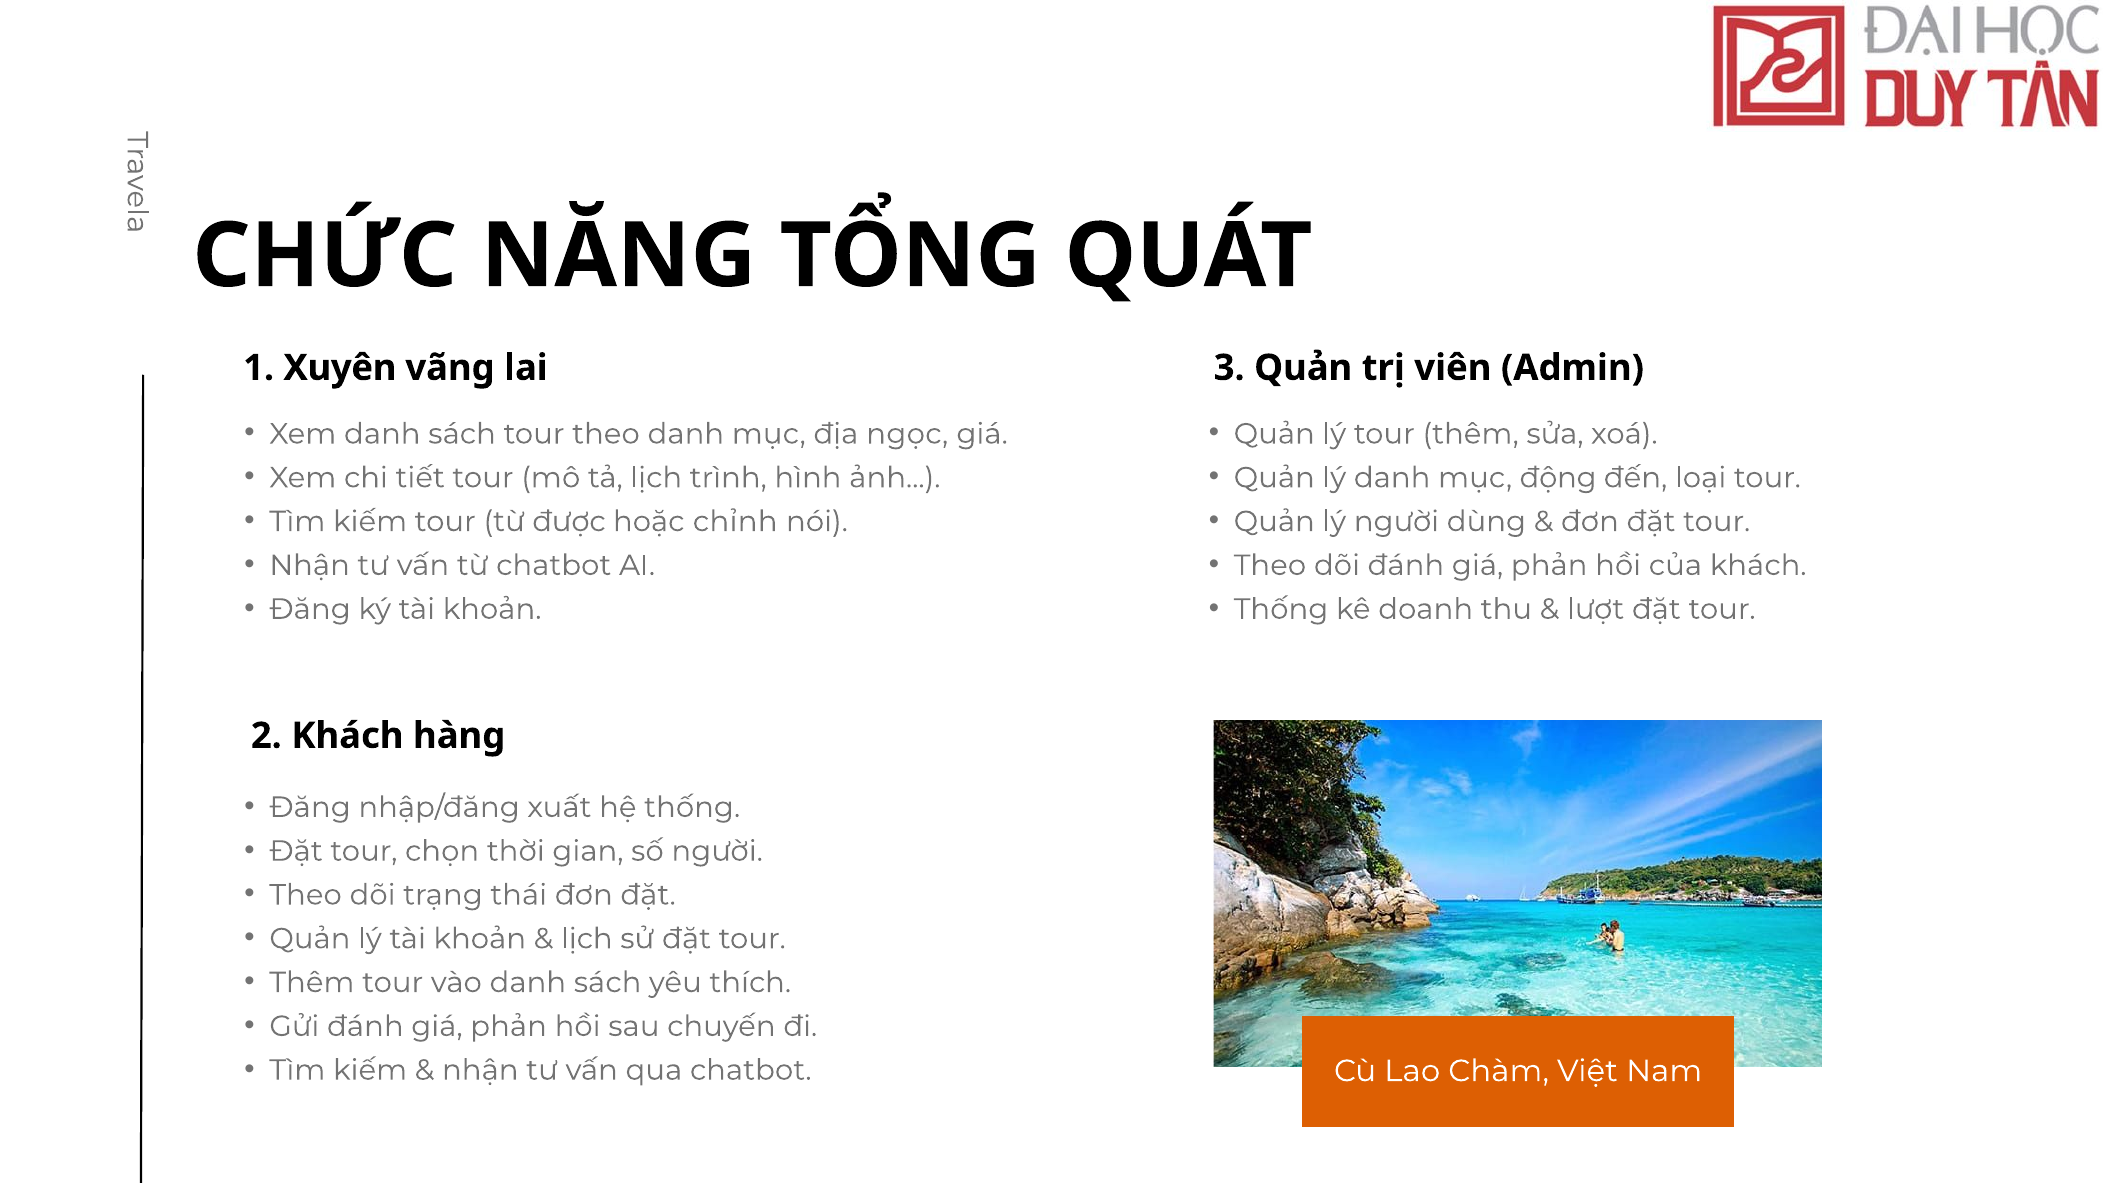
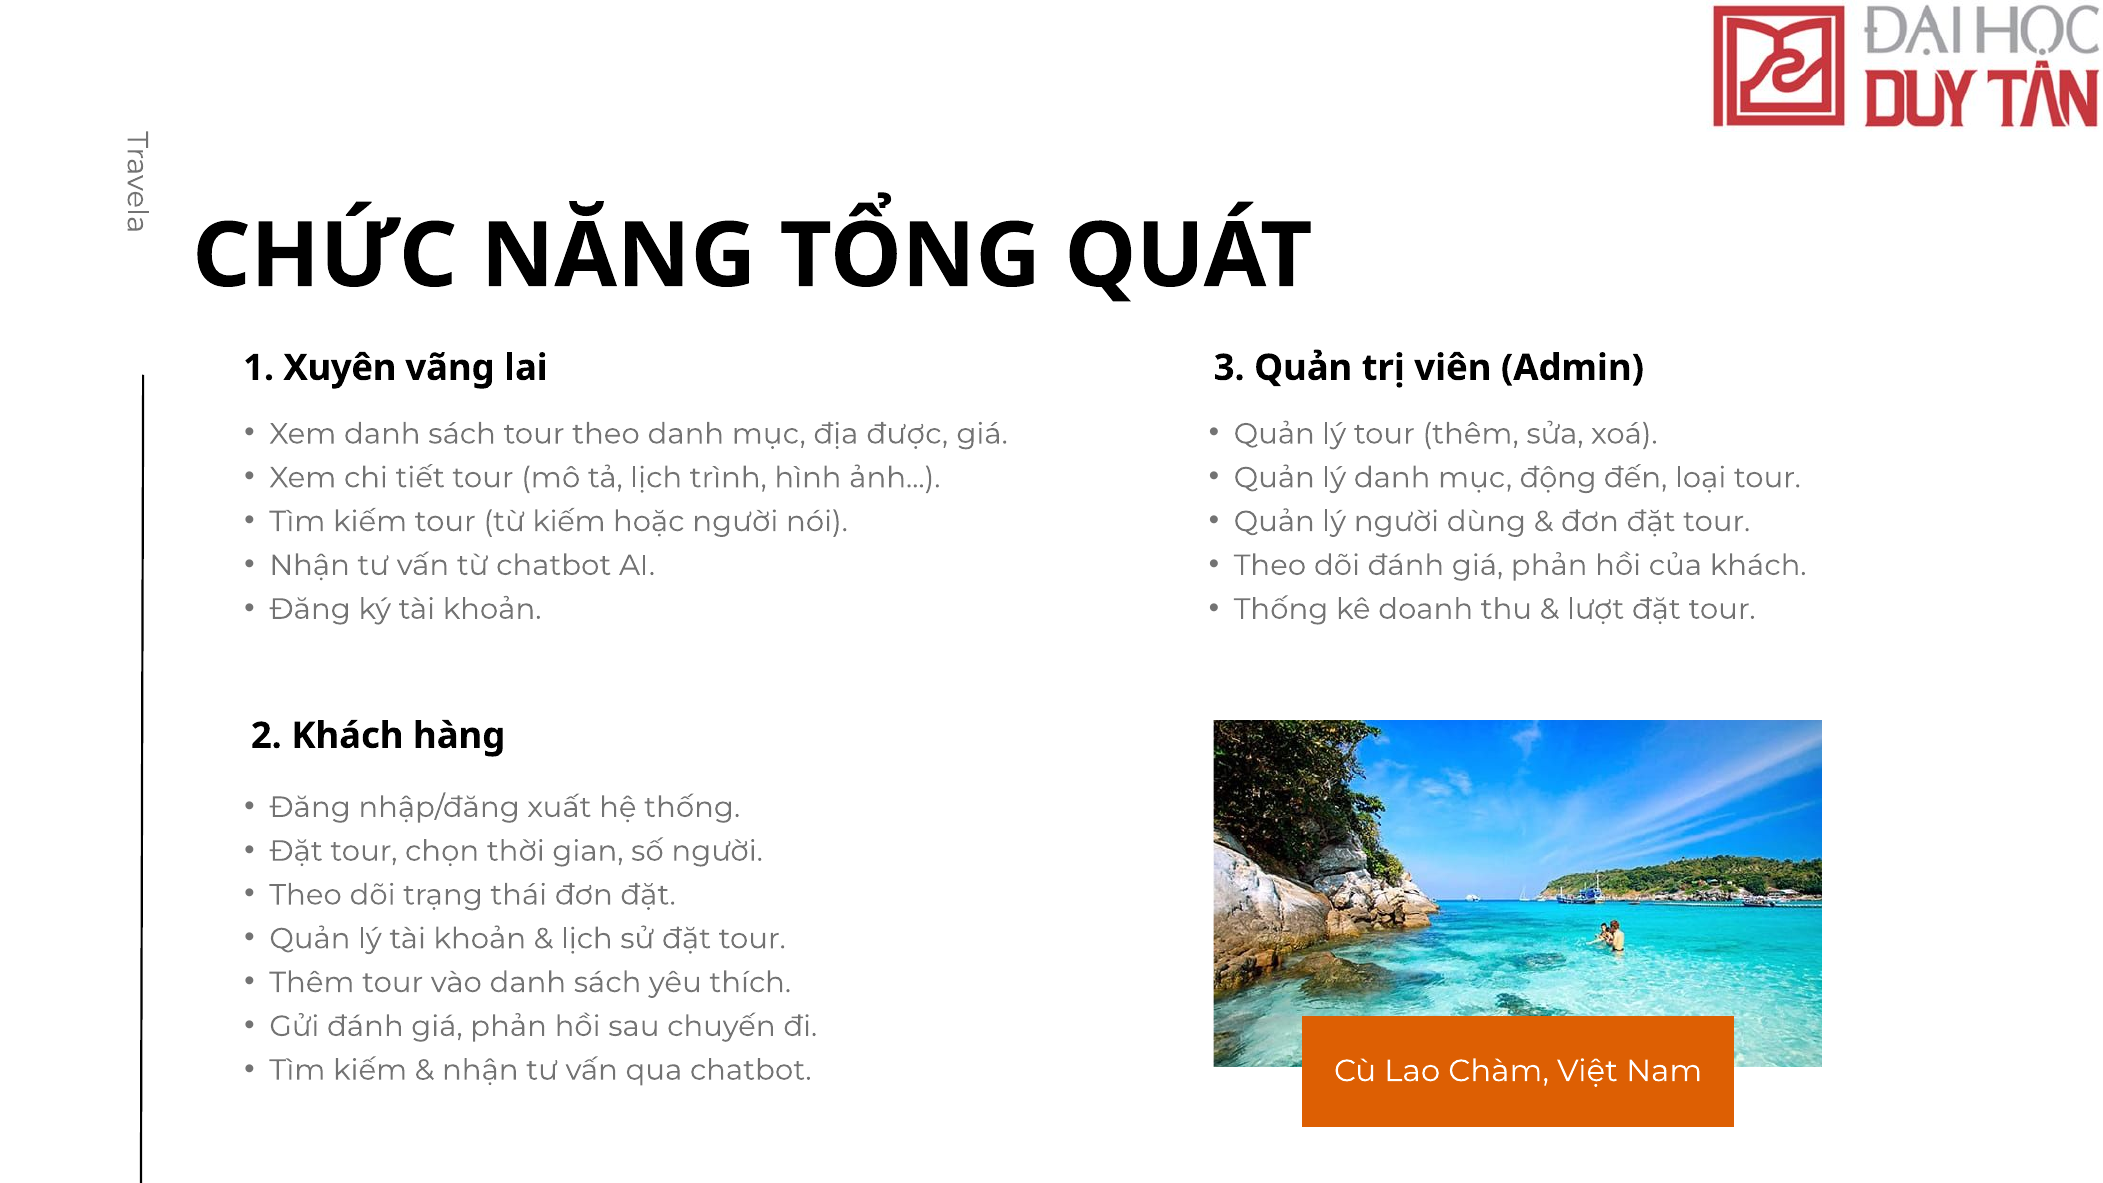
ngọc: ngọc -> được (907, 434)
từ được: được -> kiếm (569, 521)
hoặc chỉnh: chỉnh -> người (735, 521)
